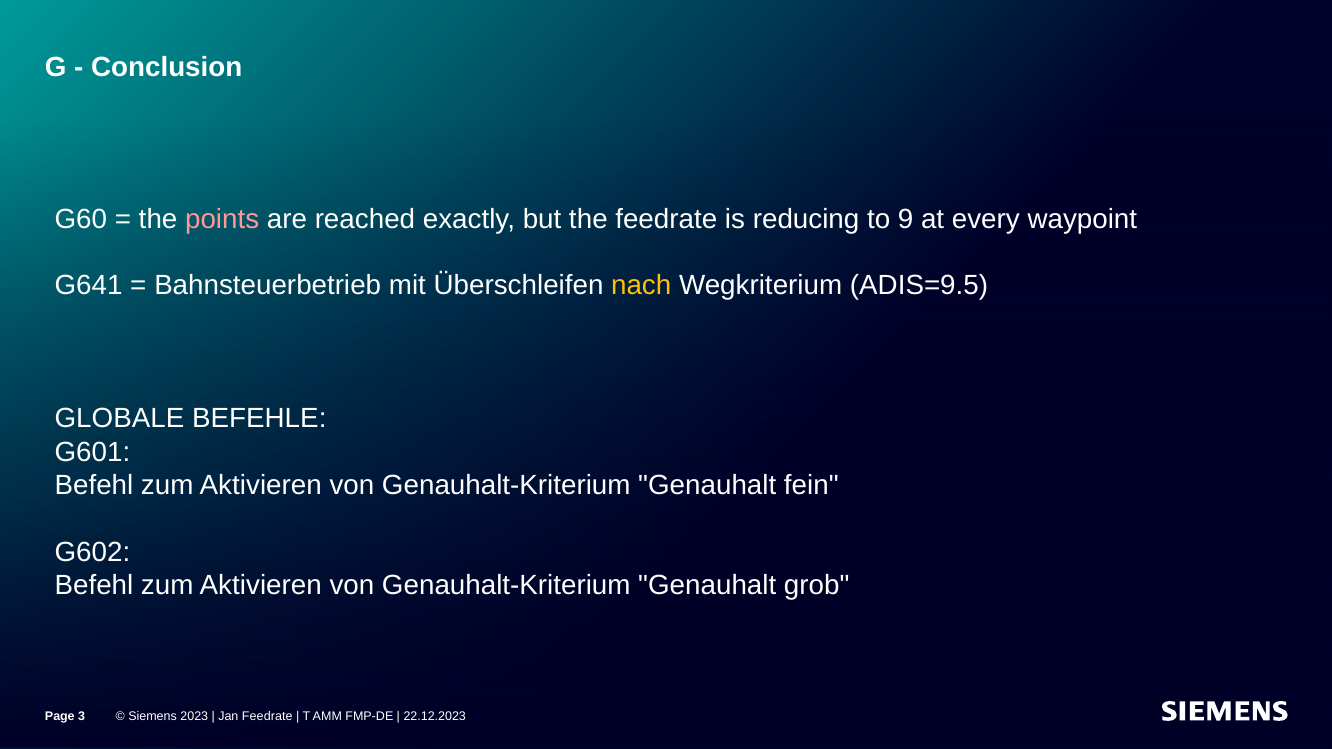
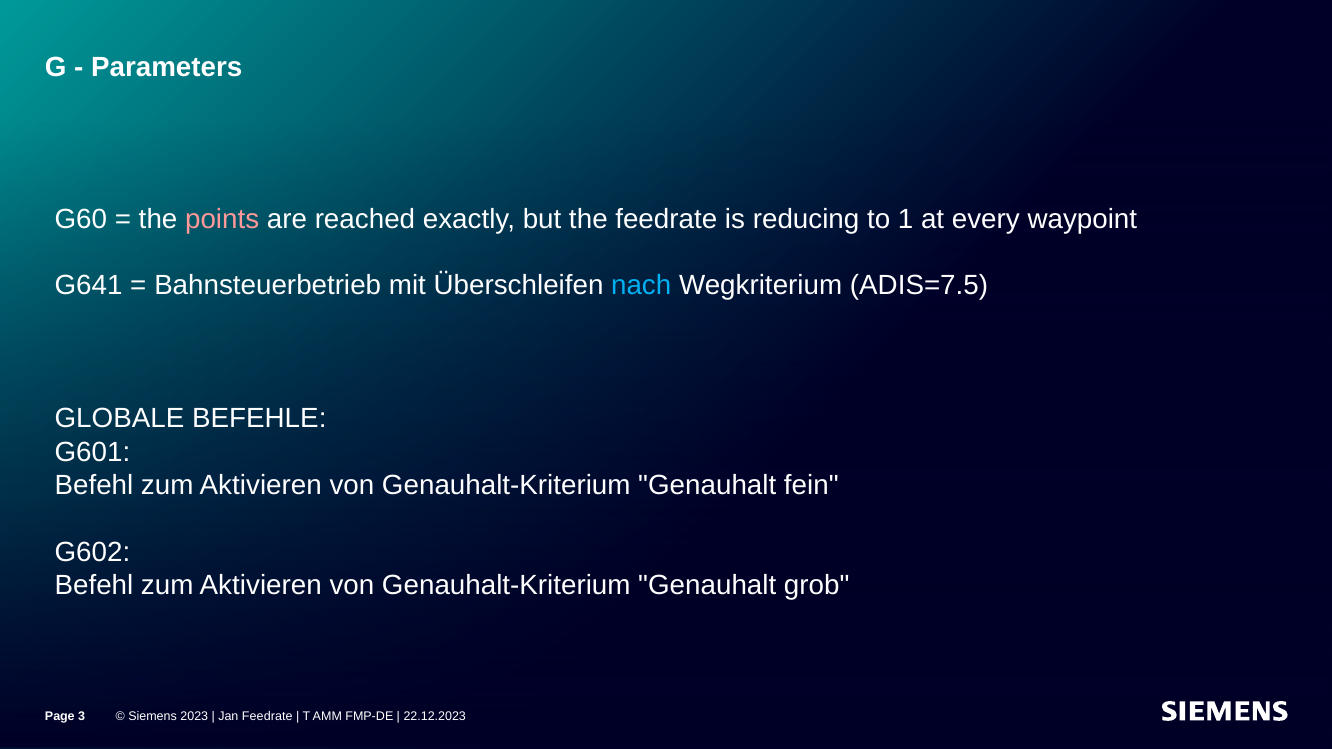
Conclusion: Conclusion -> Parameters (167, 67)
9: 9 -> 1 (906, 219)
nach colour: yellow -> light blue (641, 286)
ADIS=9.5: ADIS=9.5 -> ADIS=7.5 (919, 286)
